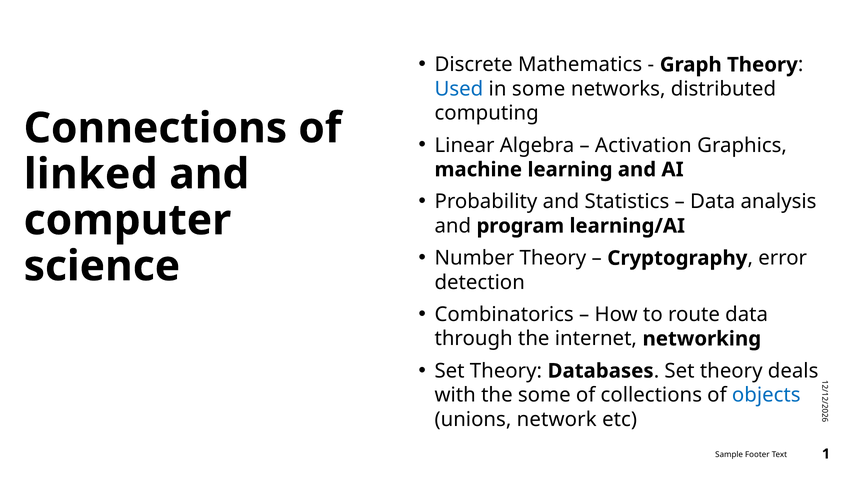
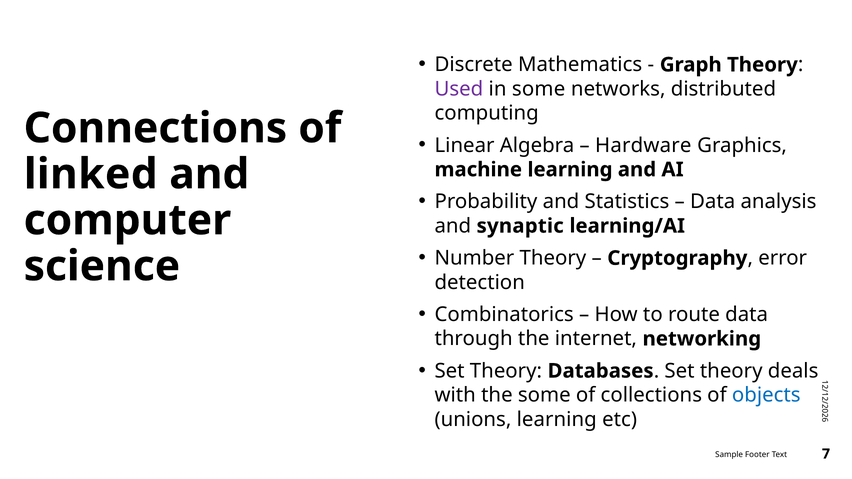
Used colour: blue -> purple (459, 89)
Activation: Activation -> Hardware (643, 145)
program: program -> synaptic (520, 226)
unions network: network -> learning (557, 420)
Text 1: 1 -> 7 (826, 454)
